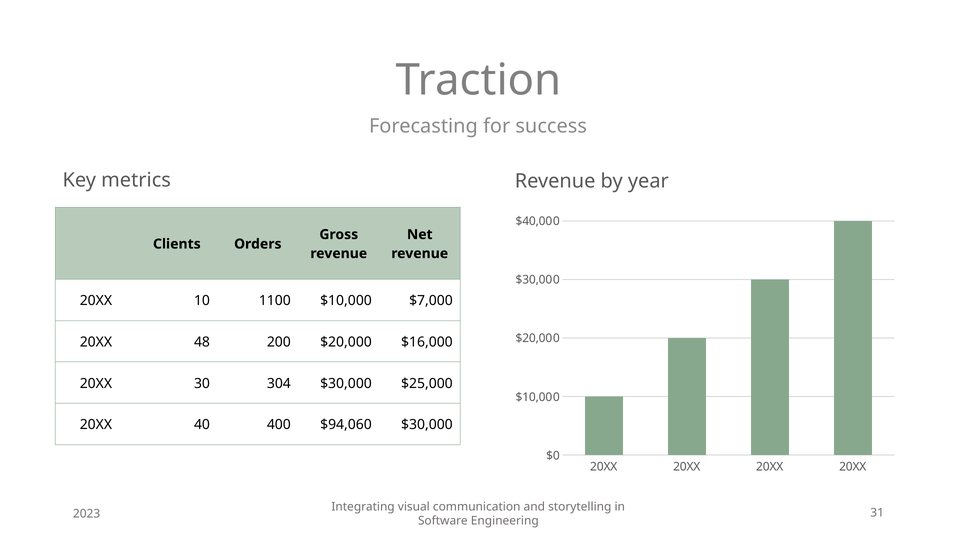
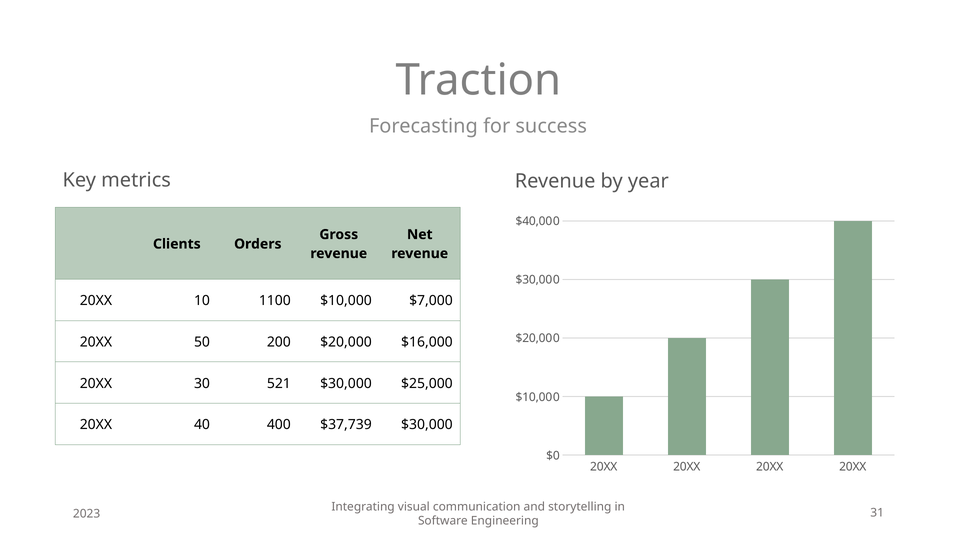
48: 48 -> 50 (202, 342)
304: 304 -> 521 (279, 384)
$94,060: $94,060 -> $37,739 (346, 425)
